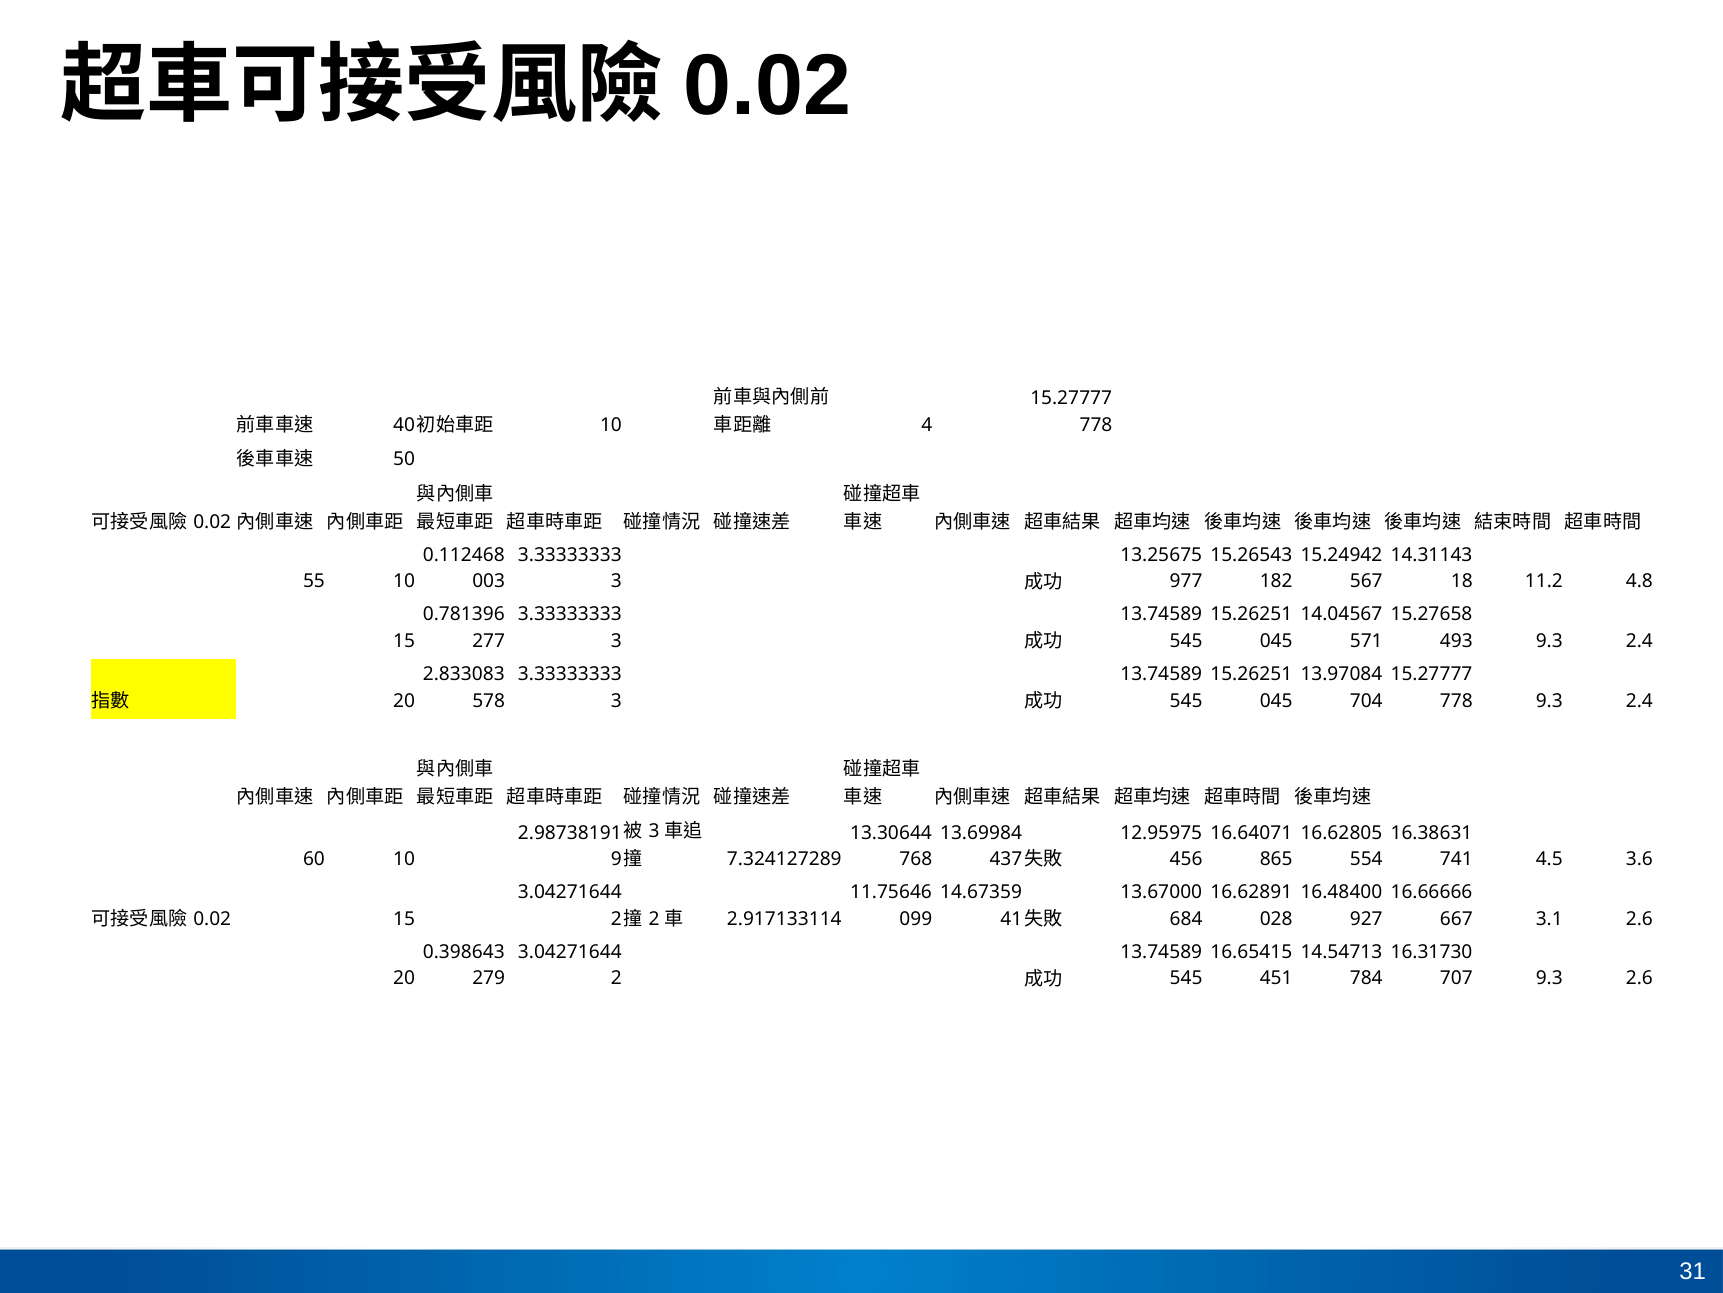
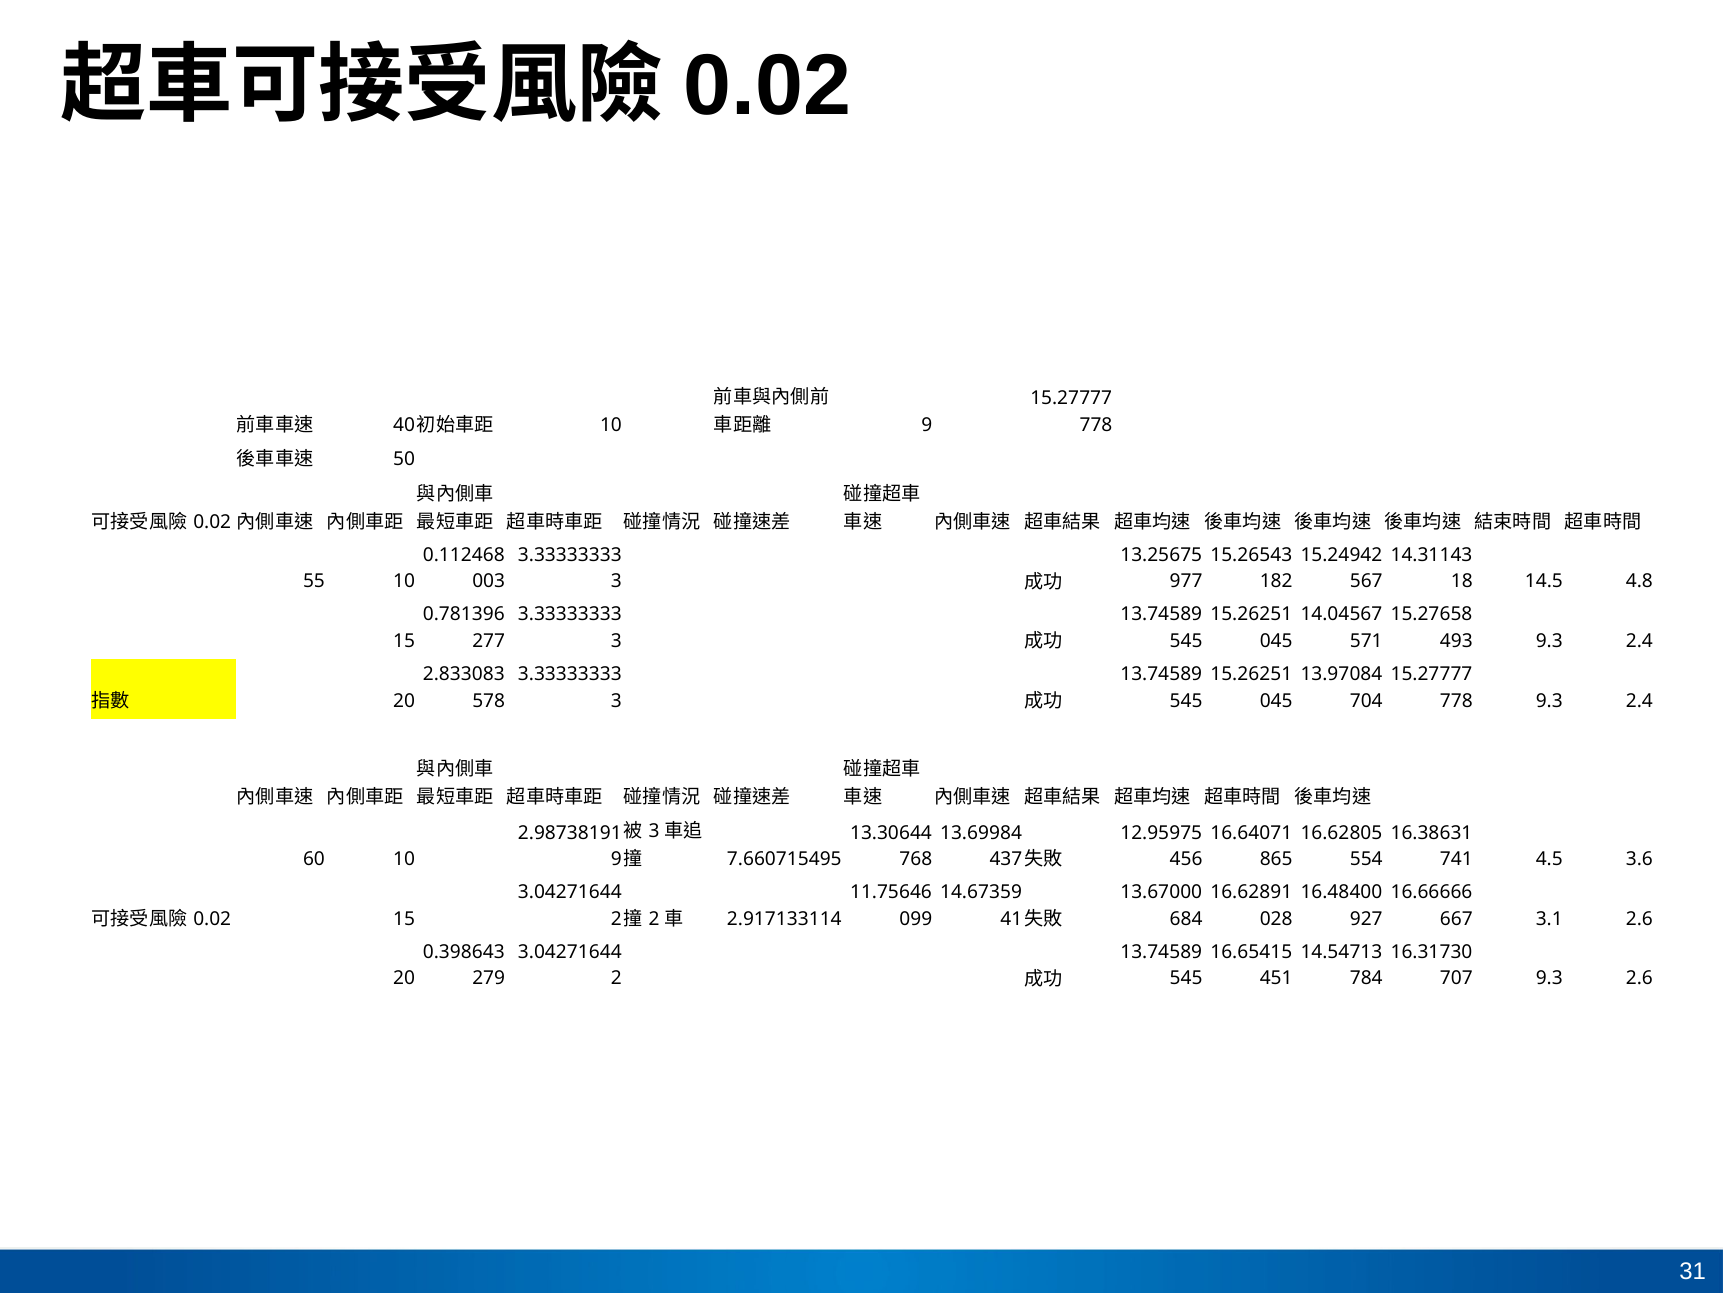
4: 4 -> 9 (927, 424)
11.2: 11.2 -> 14.5 (1544, 581)
7.324127289: 7.324127289 -> 7.660715495 (784, 859)
